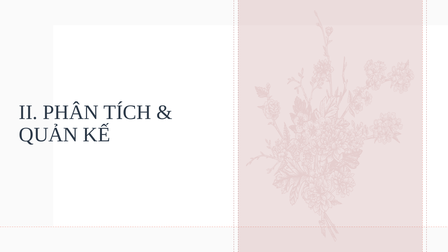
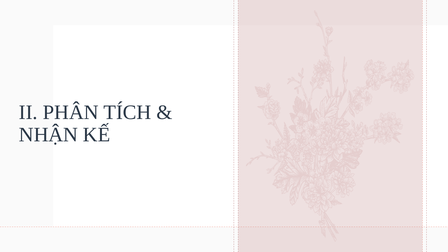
QUẢN: QUẢN -> NHẬN (49, 135)
